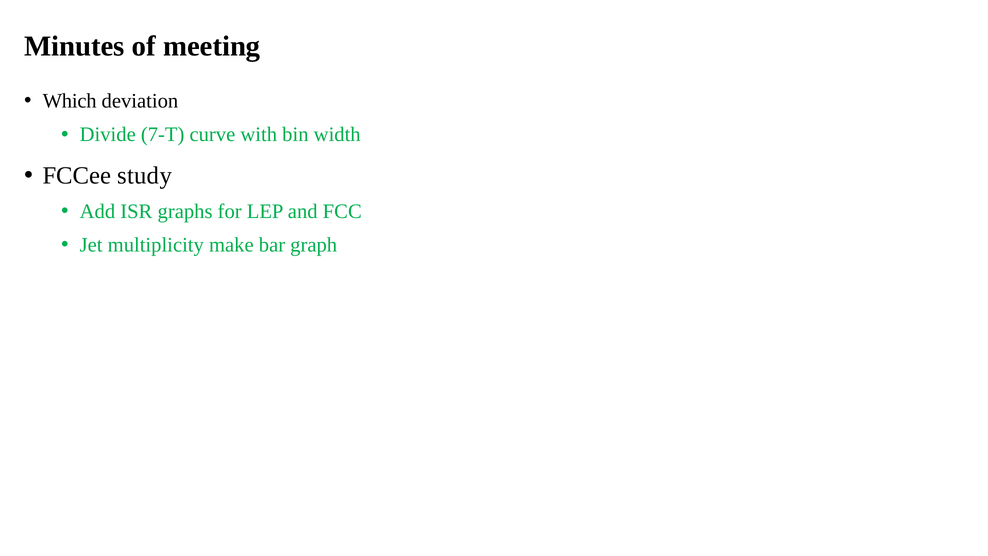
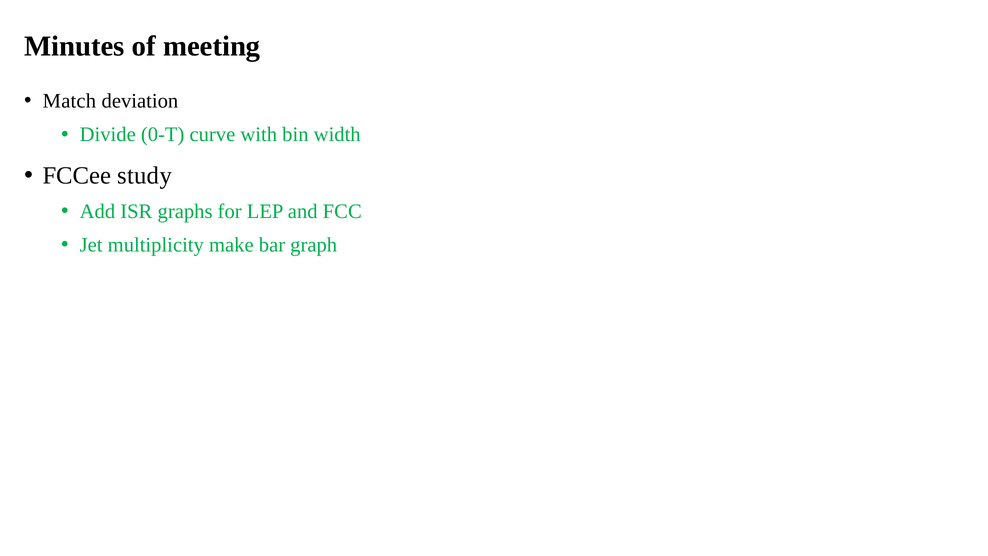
Which: Which -> Match (69, 101)
7-T: 7-T -> 0-T (163, 135)
